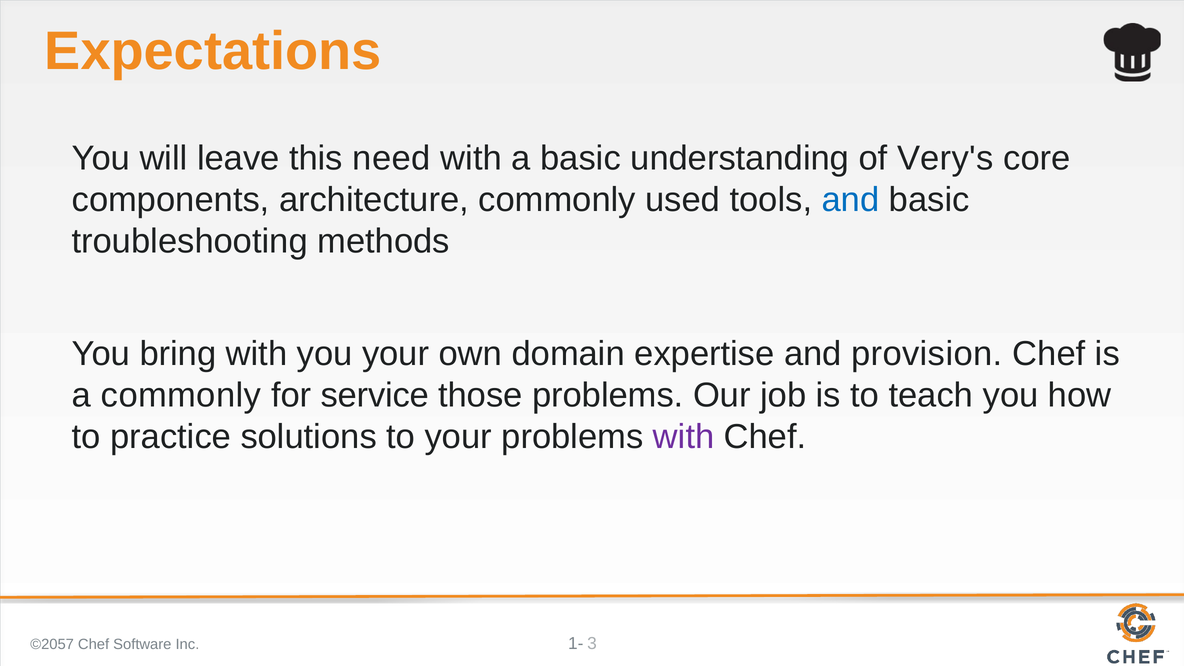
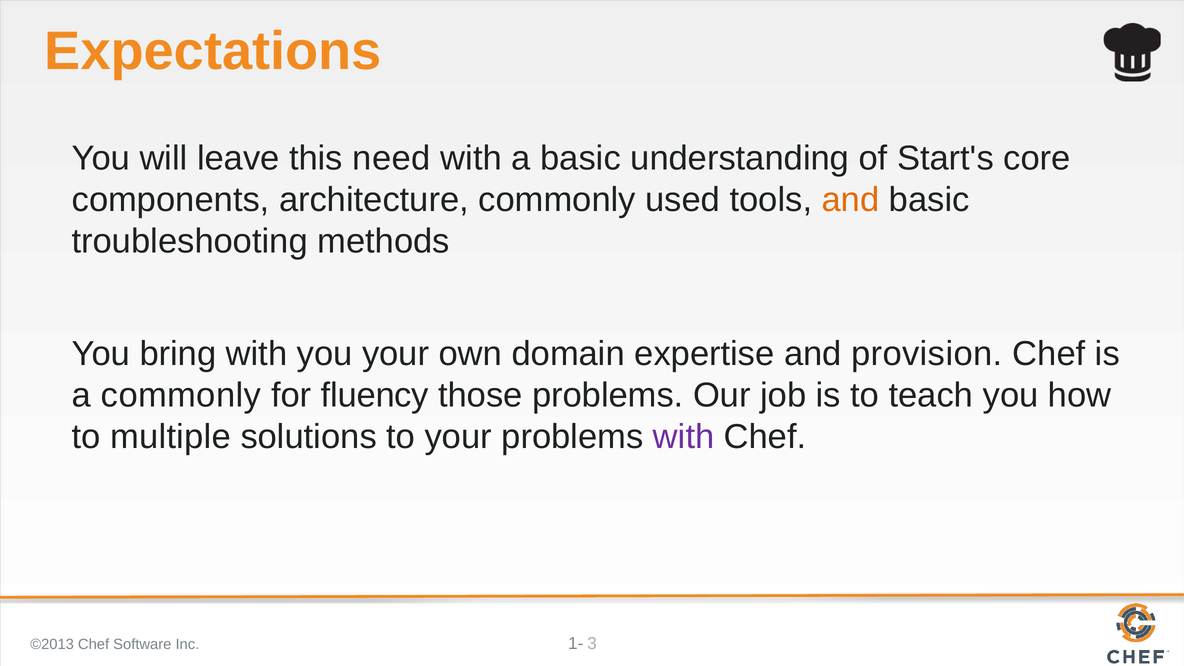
Very's: Very's -> Start's (945, 158)
and colour: blue -> orange (851, 200)
service: service -> fluency (375, 395)
practice: practice -> multiple (170, 437)
©2057: ©2057 -> ©2013 (52, 644)
